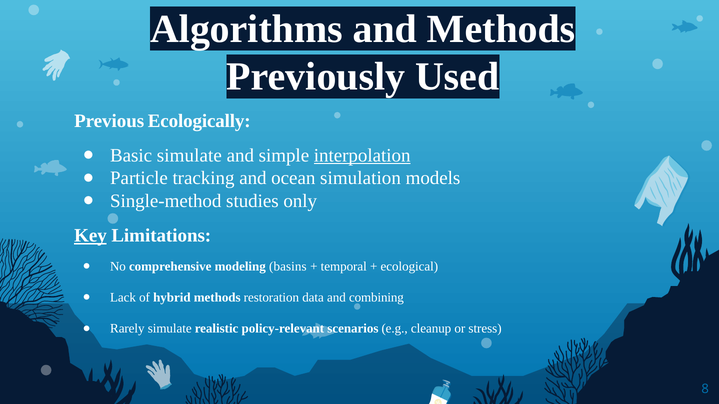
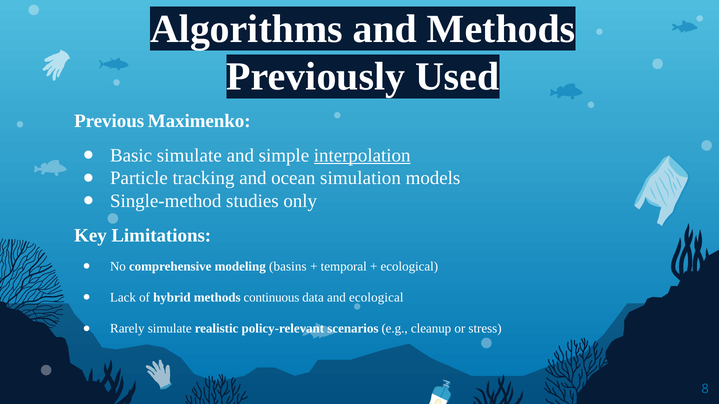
Ecologically: Ecologically -> Maximenko (199, 121)
Key underline: present -> none (90, 236)
restoration: restoration -> continuous (271, 298)
and combining: combining -> ecological (376, 298)
